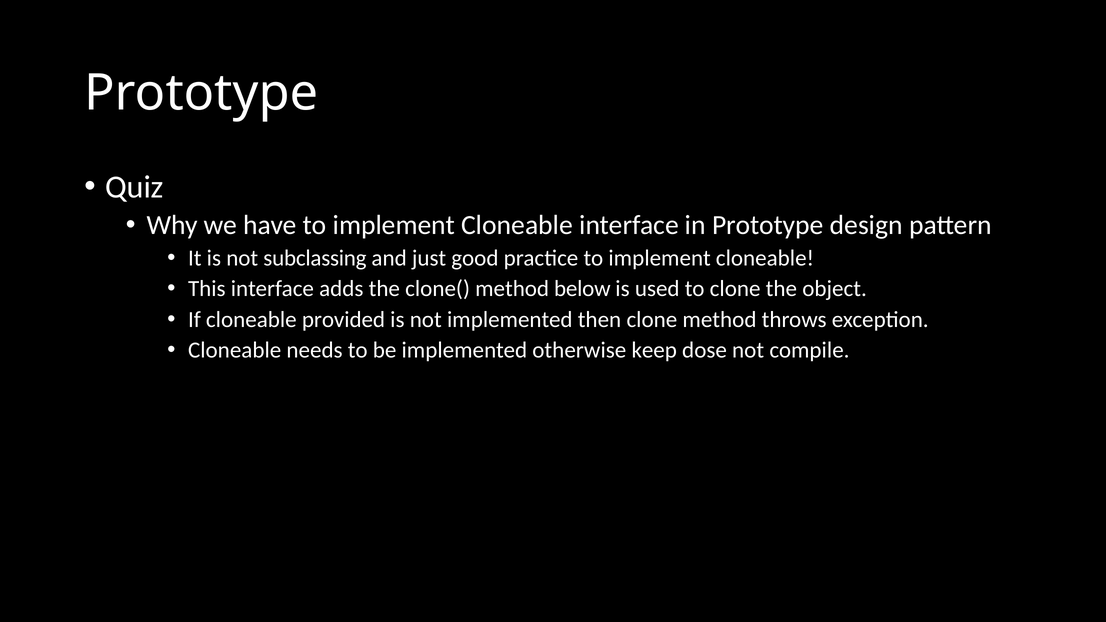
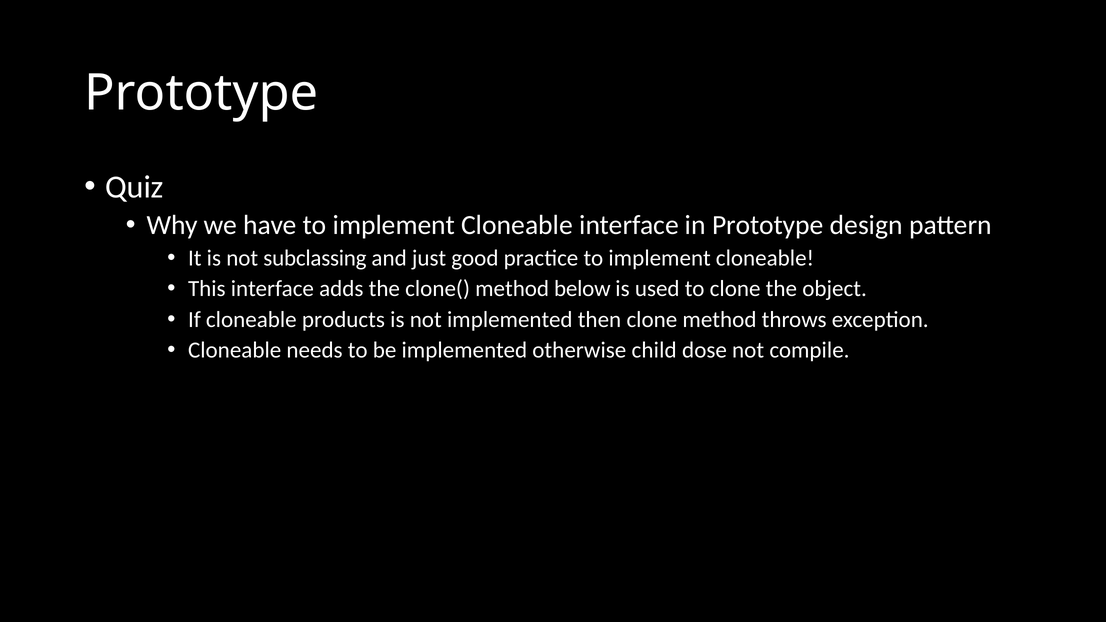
provided: provided -> products (343, 320)
keep: keep -> child (654, 350)
